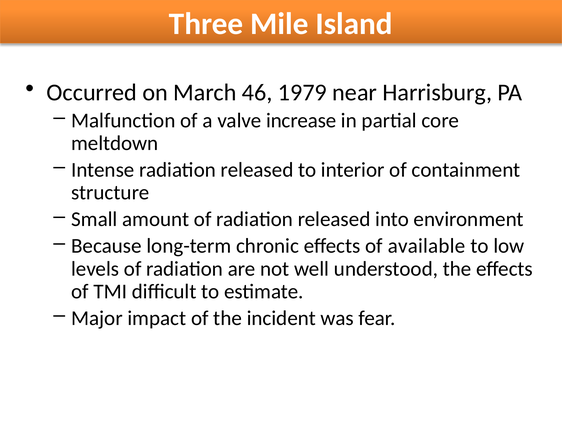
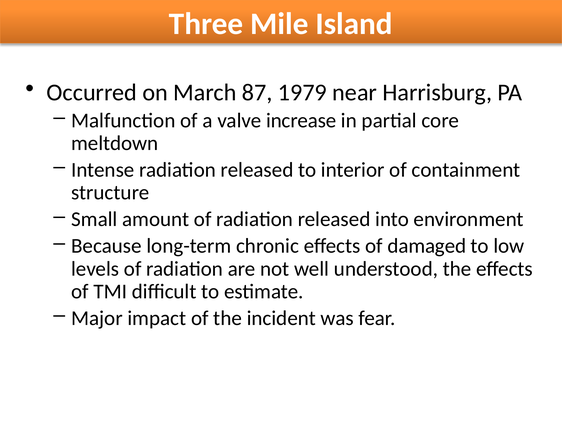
46: 46 -> 87 (257, 93)
available: available -> damaged (427, 246)
